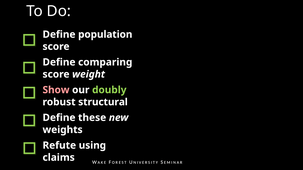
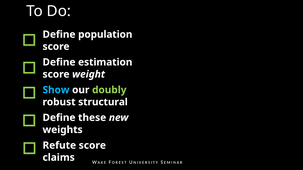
comparing: comparing -> estimation (105, 62)
Show colour: pink -> light blue (56, 90)
Refute using: using -> score (92, 146)
